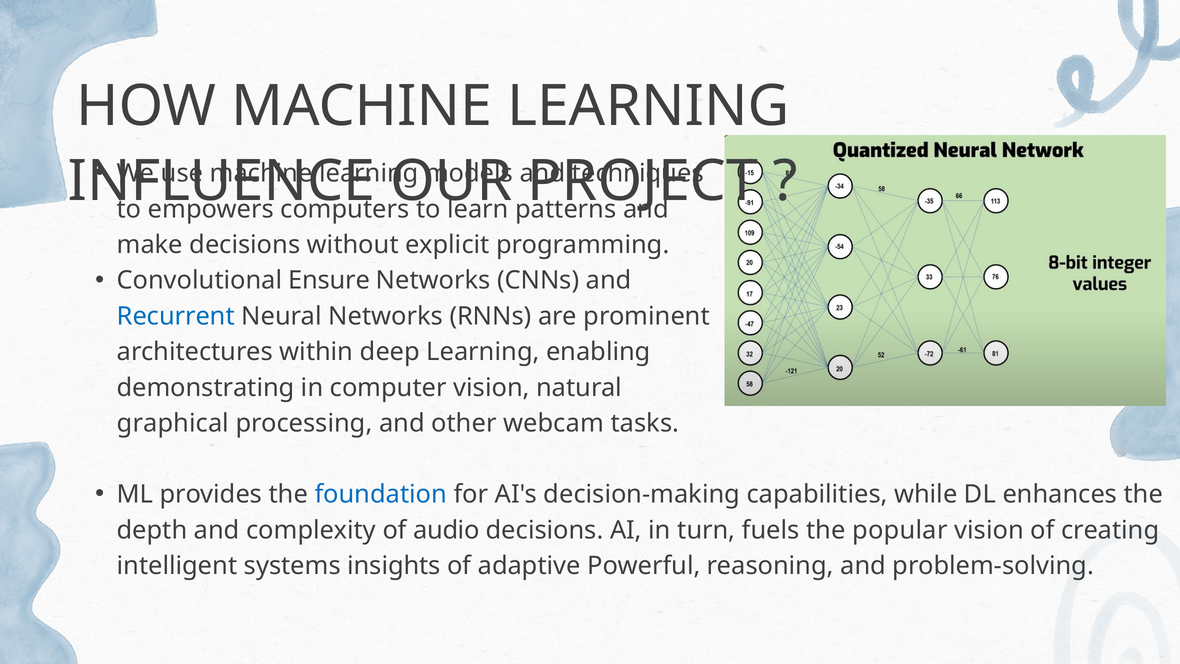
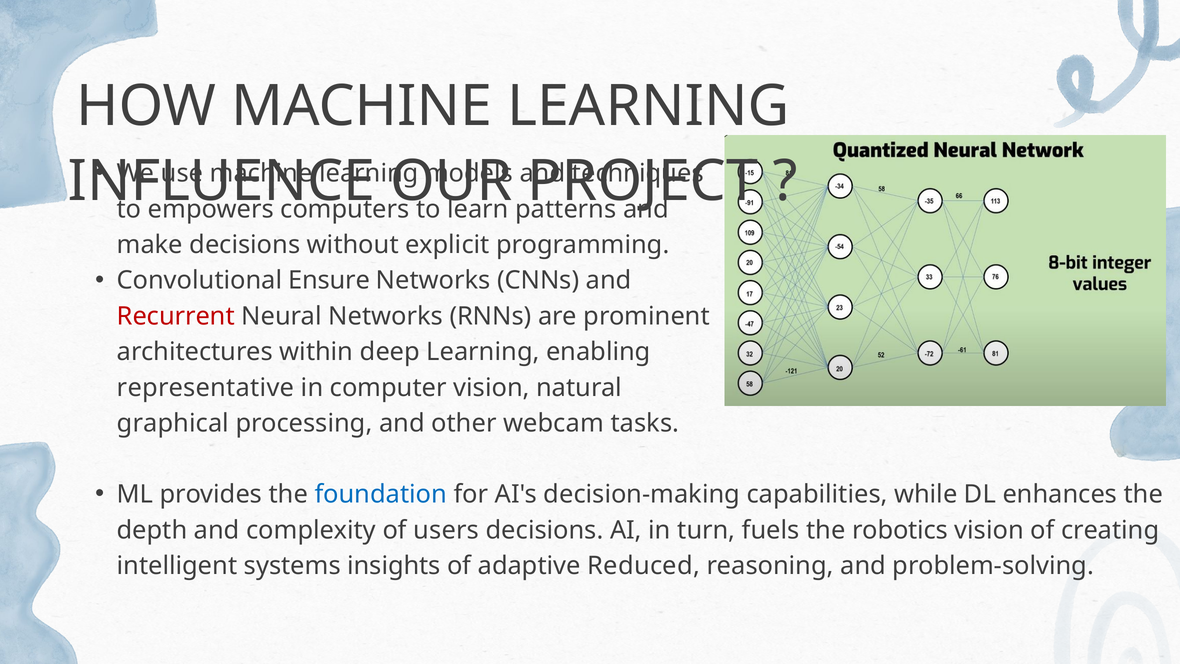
Recurrent colour: blue -> red (176, 316)
demonstrating: demonstrating -> representative (205, 388)
audio: audio -> users (446, 530)
popular: popular -> robotics (900, 530)
Powerful: Powerful -> Reduced (644, 566)
